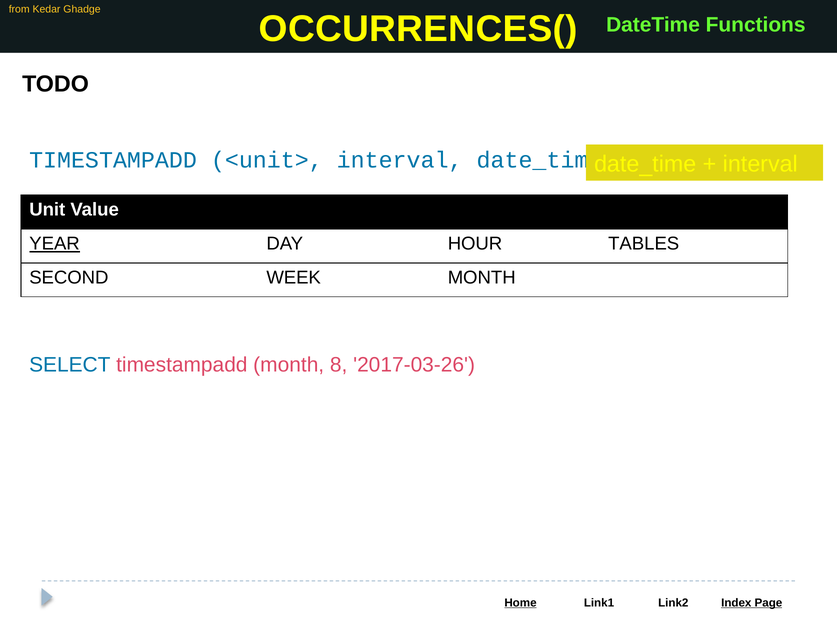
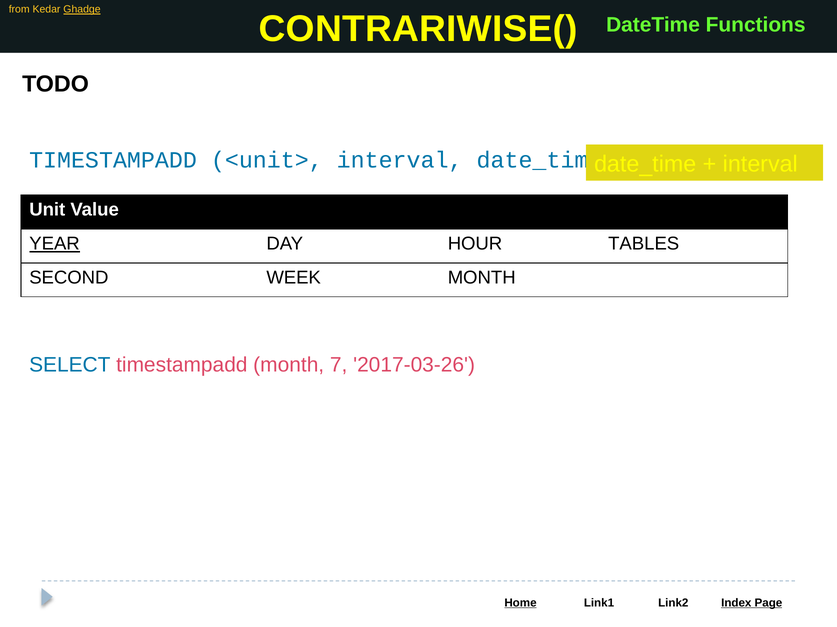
Ghadge underline: none -> present (82, 9)
OCCURRENCES(: OCCURRENCES( -> CONTRARIWISE( (418, 29)
8: 8 -> 7 (339, 365)
